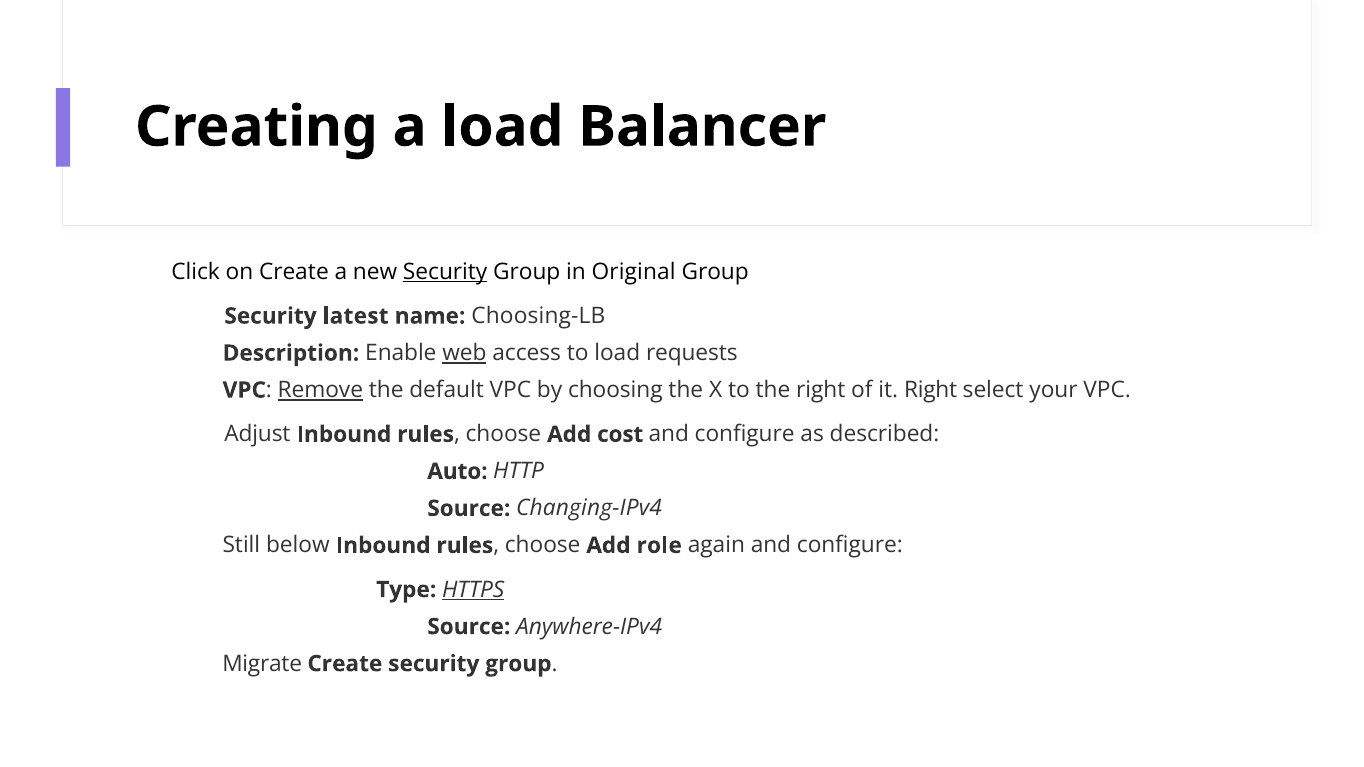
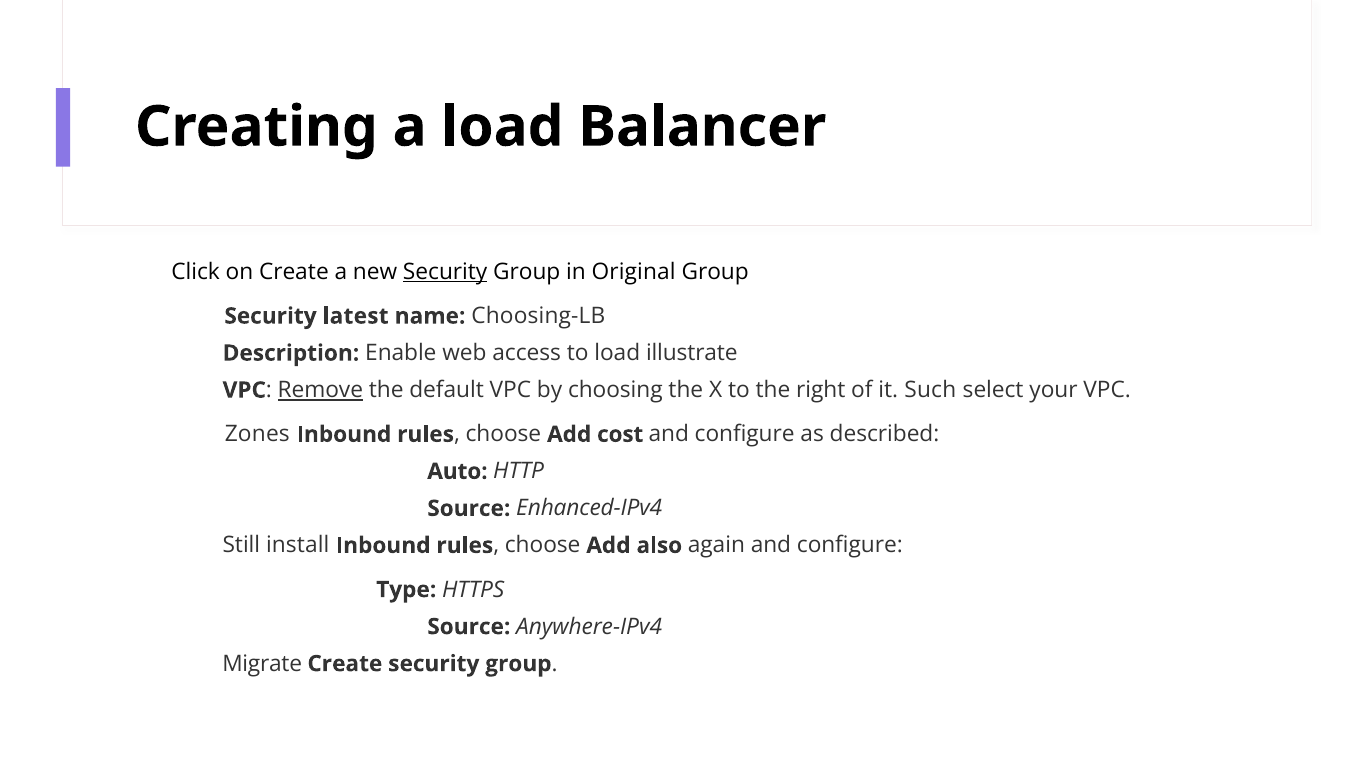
web underline: present -> none (464, 353)
requests: requests -> illustrate (692, 353)
it Right: Right -> Such (930, 390)
Adjust: Adjust -> Zones (257, 434)
Changing-IPv4: Changing-IPv4 -> Enhanced-IPv4 (589, 509)
below: below -> install (298, 546)
role: role -> also (659, 546)
HTTPS underline: present -> none (473, 590)
